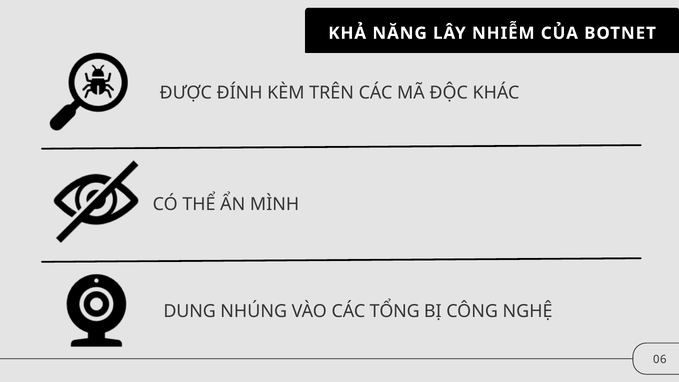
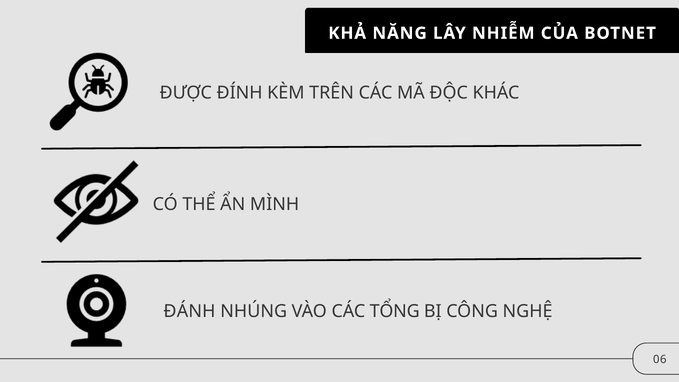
DUNG: DUNG -> ĐÁNH (189, 311)
